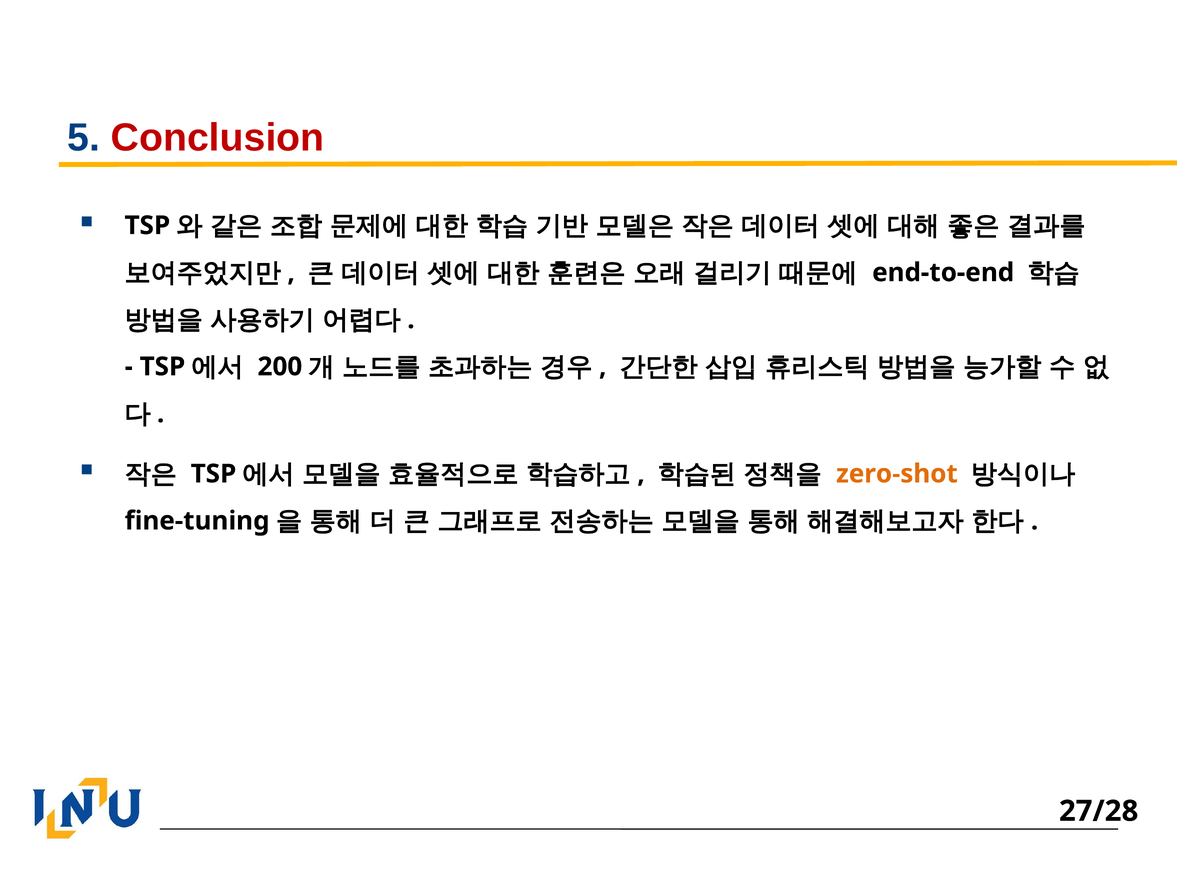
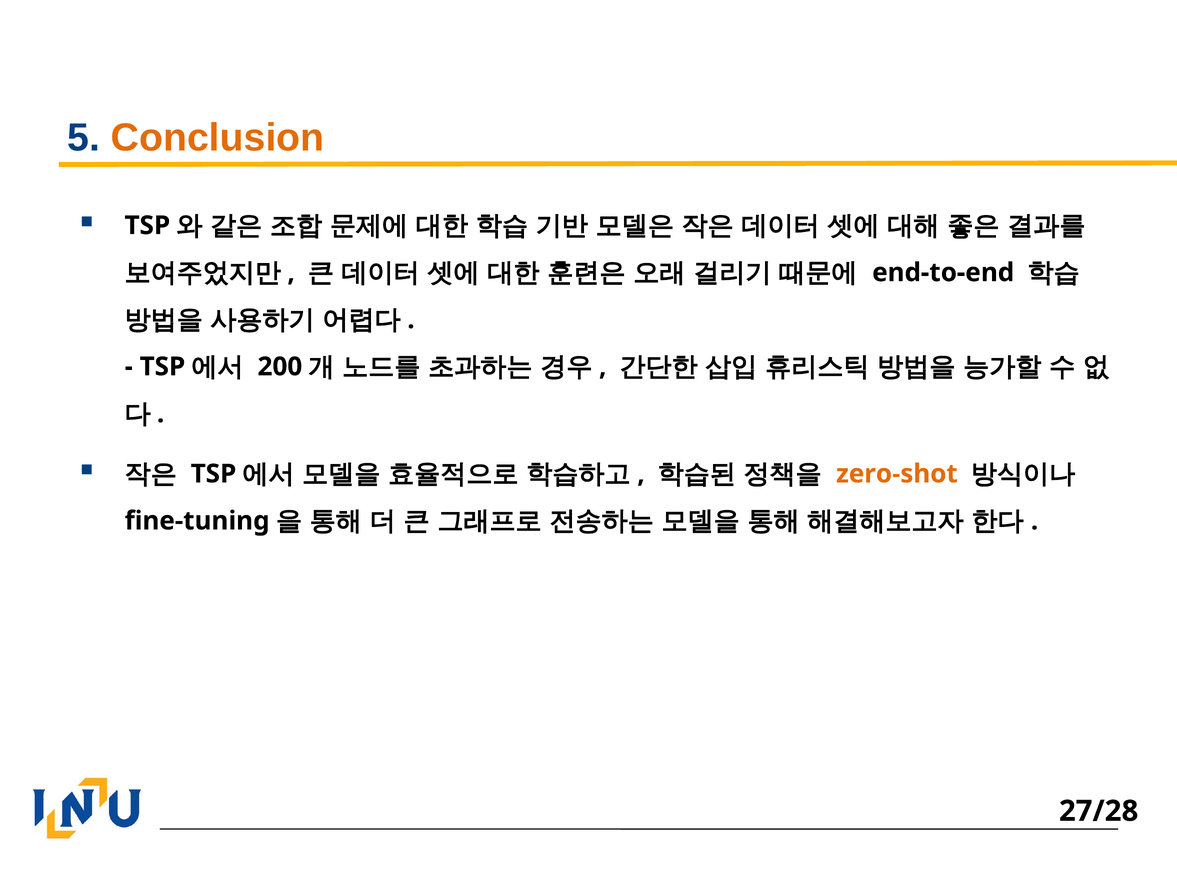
Conclusion colour: red -> orange (218, 138)
